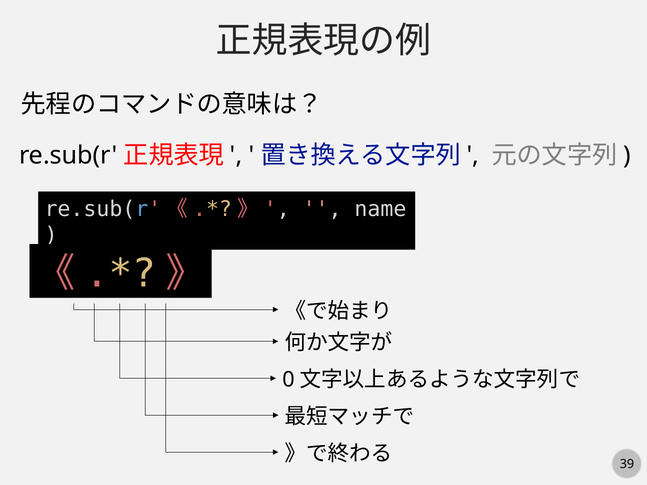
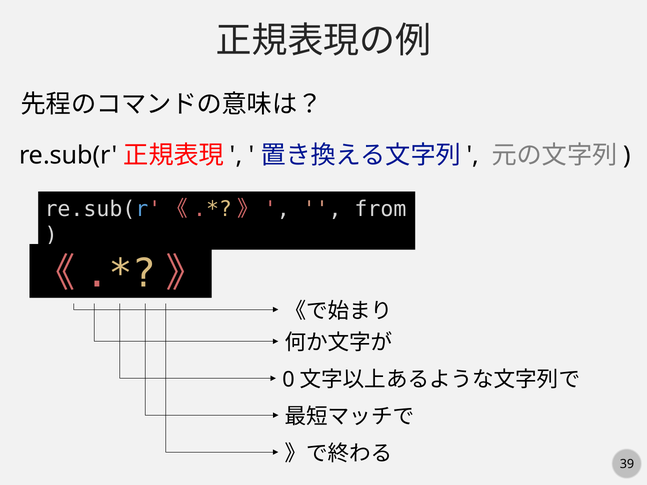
name: name -> from (380, 209)
